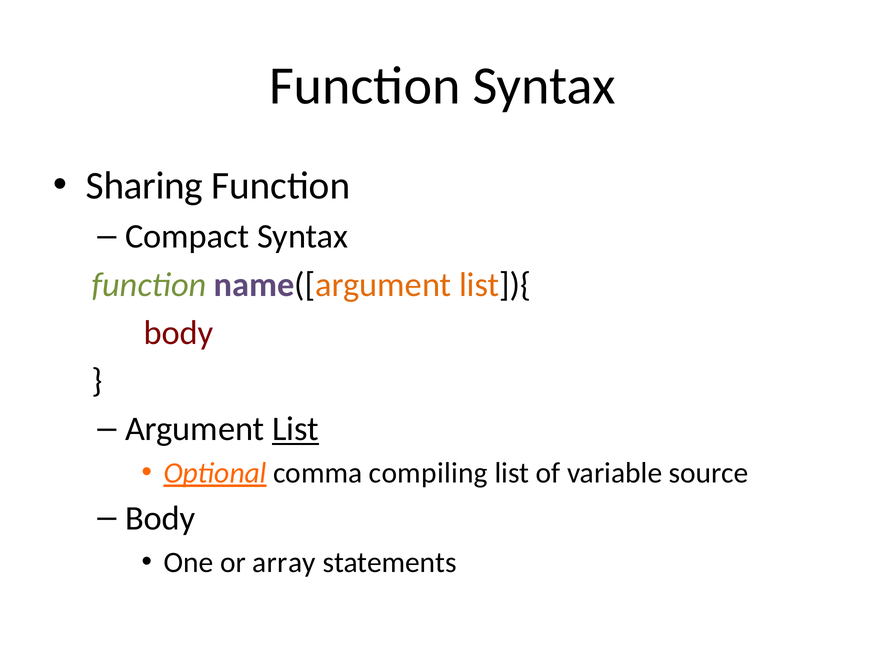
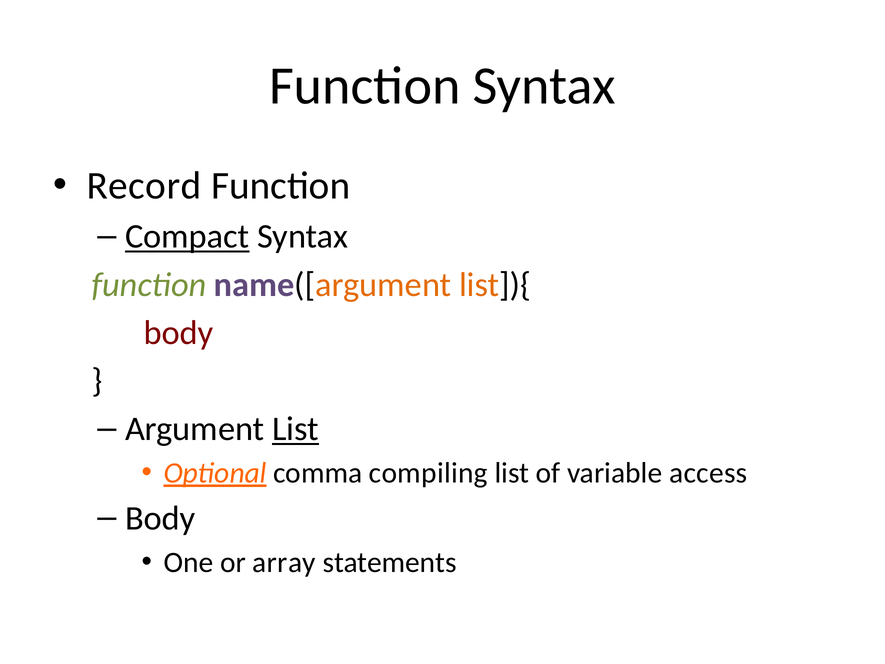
Sharing: Sharing -> Record (144, 186)
Compact underline: none -> present (187, 236)
source: source -> access (708, 473)
